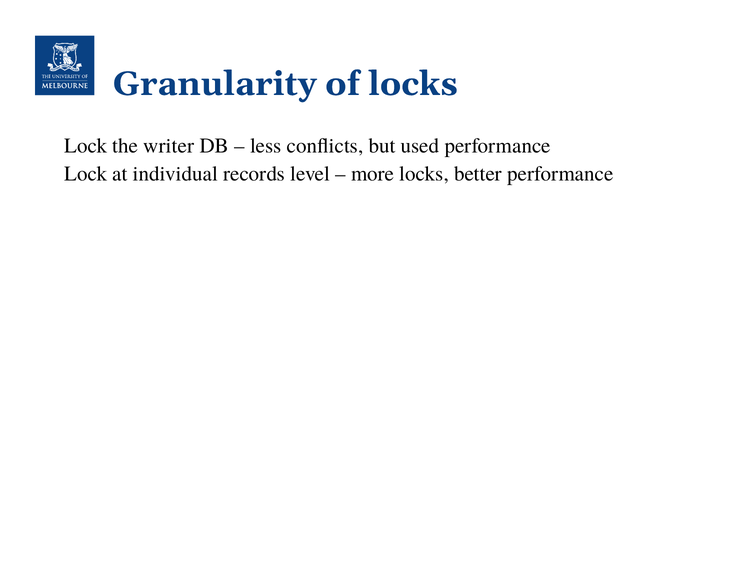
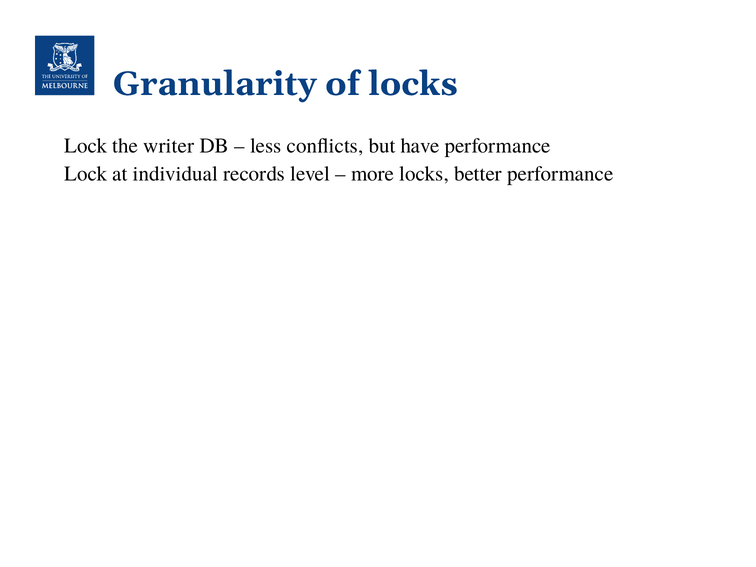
used: used -> have (420, 146)
